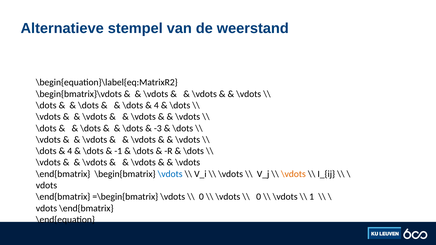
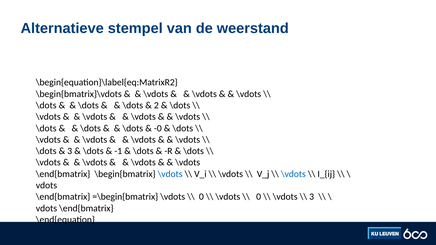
4: 4 -> 2 (156, 105)
-3: -3 -> -0 (158, 128)
4: 4 -> 3 (70, 151)
\vdots colour: orange -> blue (293, 174)
1: 1 -> 3 (312, 197)
